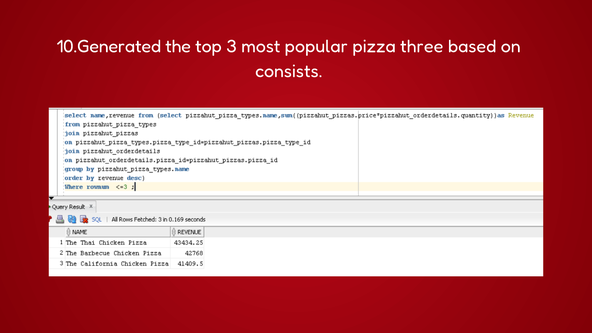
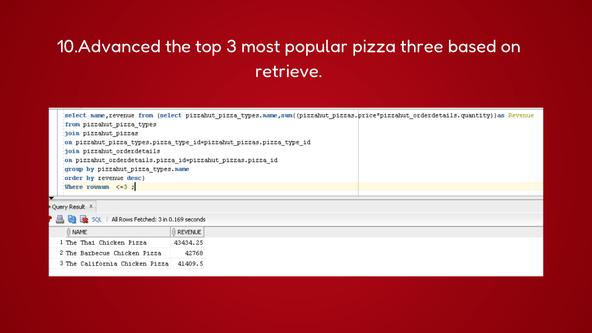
10.Generated: 10.Generated -> 10.Advanced (109, 46)
consists: consists -> retrieve (289, 71)
